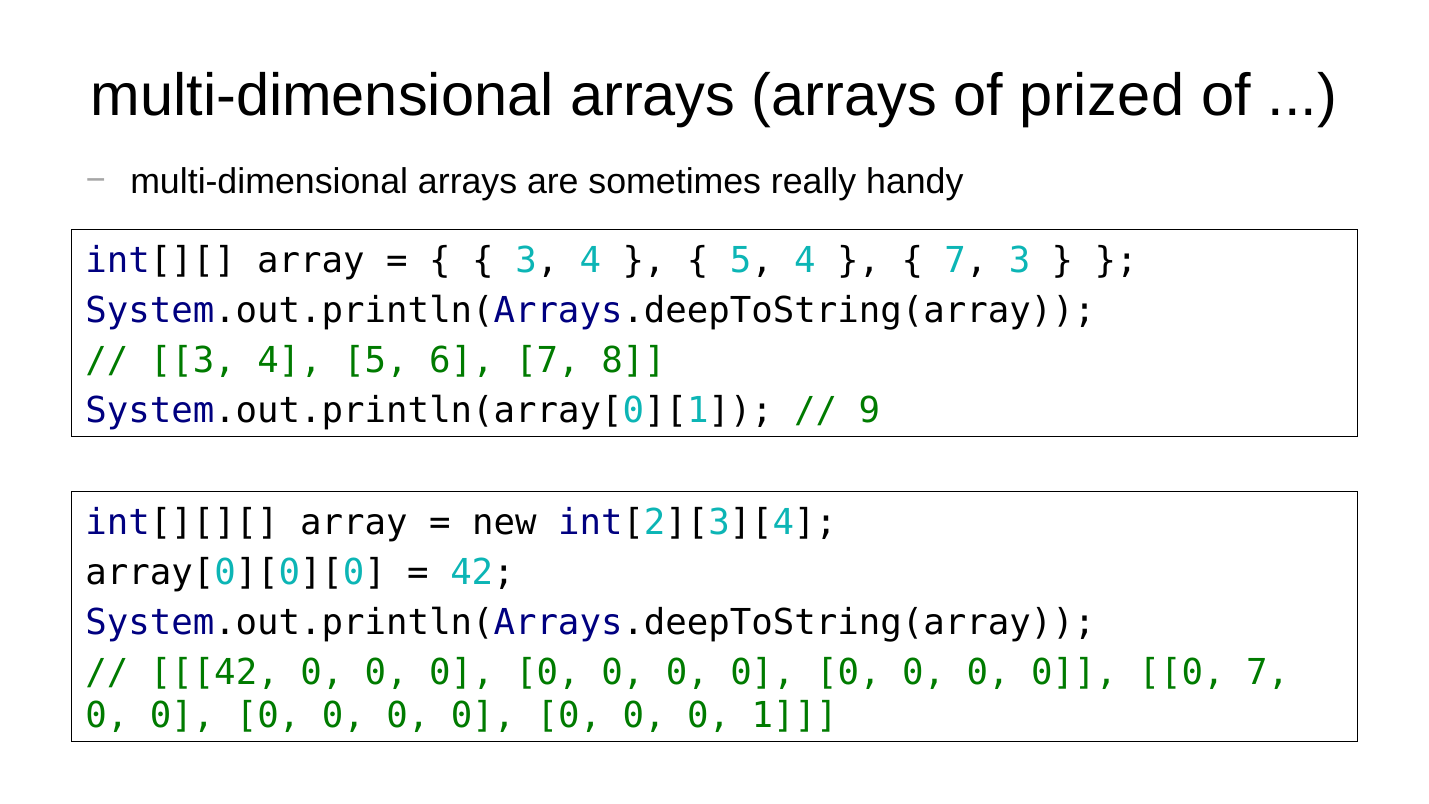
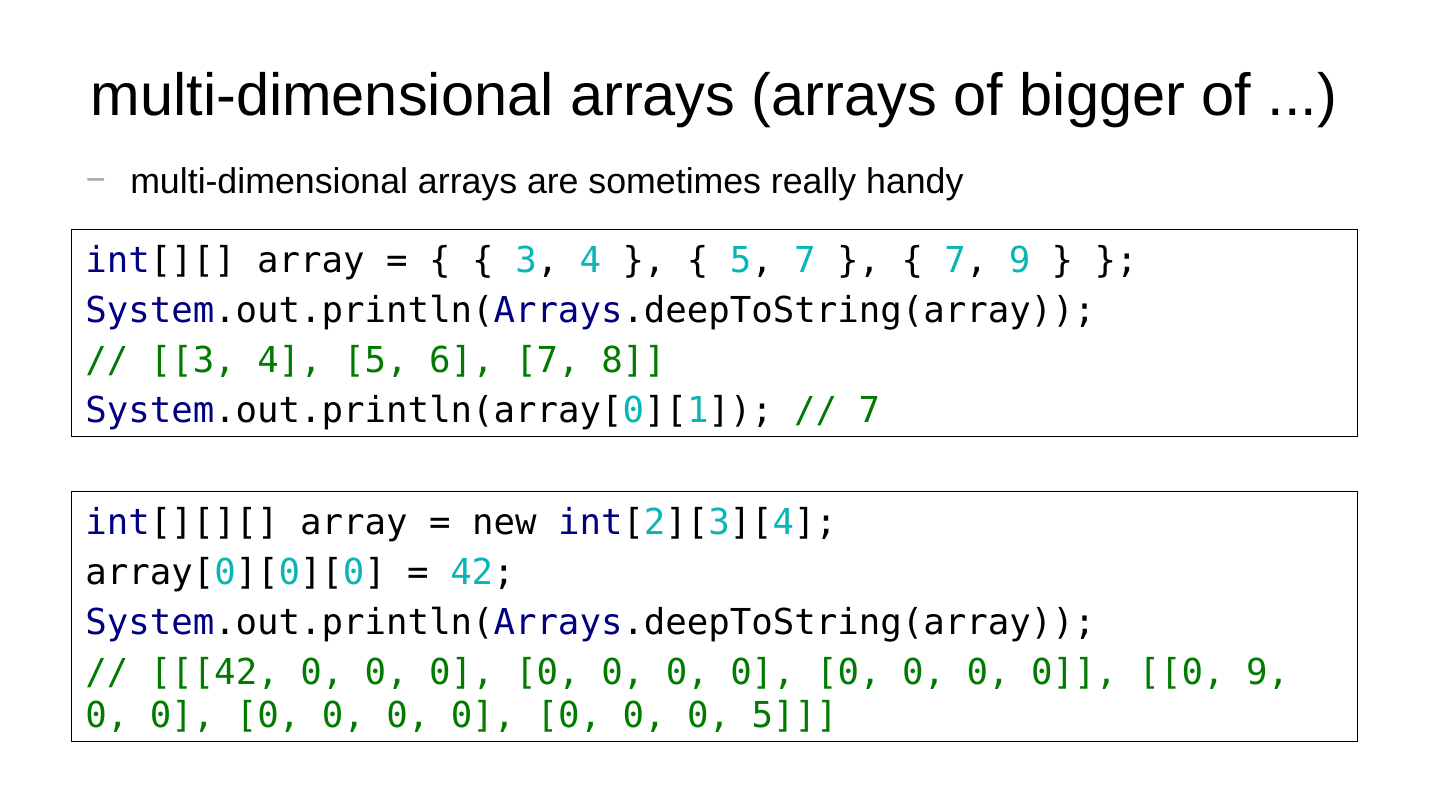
prized: prized -> bigger (1102, 96)
5 4: 4 -> 7 (805, 260)
7 3: 3 -> 9 (1020, 260)
9: 9 -> 7 (869, 410)
0 7: 7 -> 9 (1268, 672)
0 1: 1 -> 5 (795, 715)
